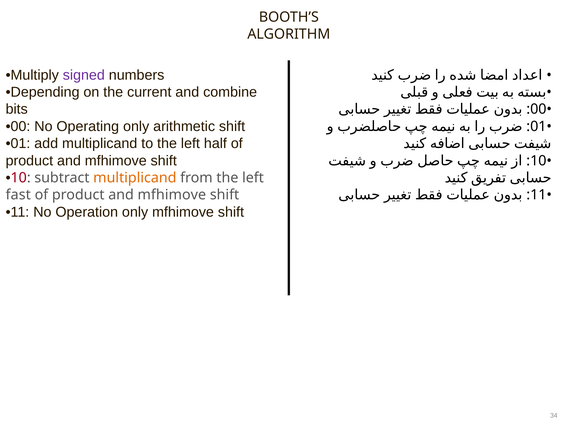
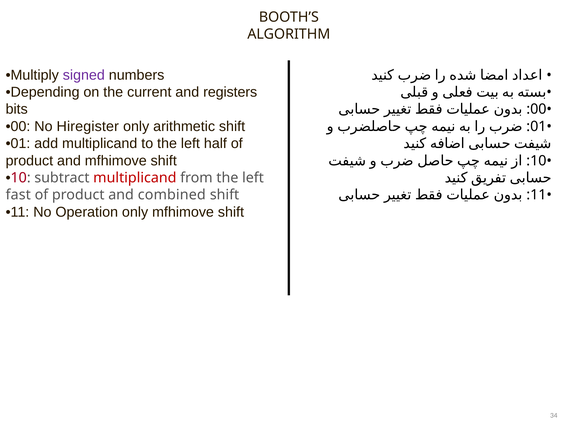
combine: combine -> registers (230, 92)
Operating: Operating -> Hiregister (88, 126)
multiplicand colour: orange -> red (135, 178)
mfhimove: mfhimove -> combined (172, 195)
